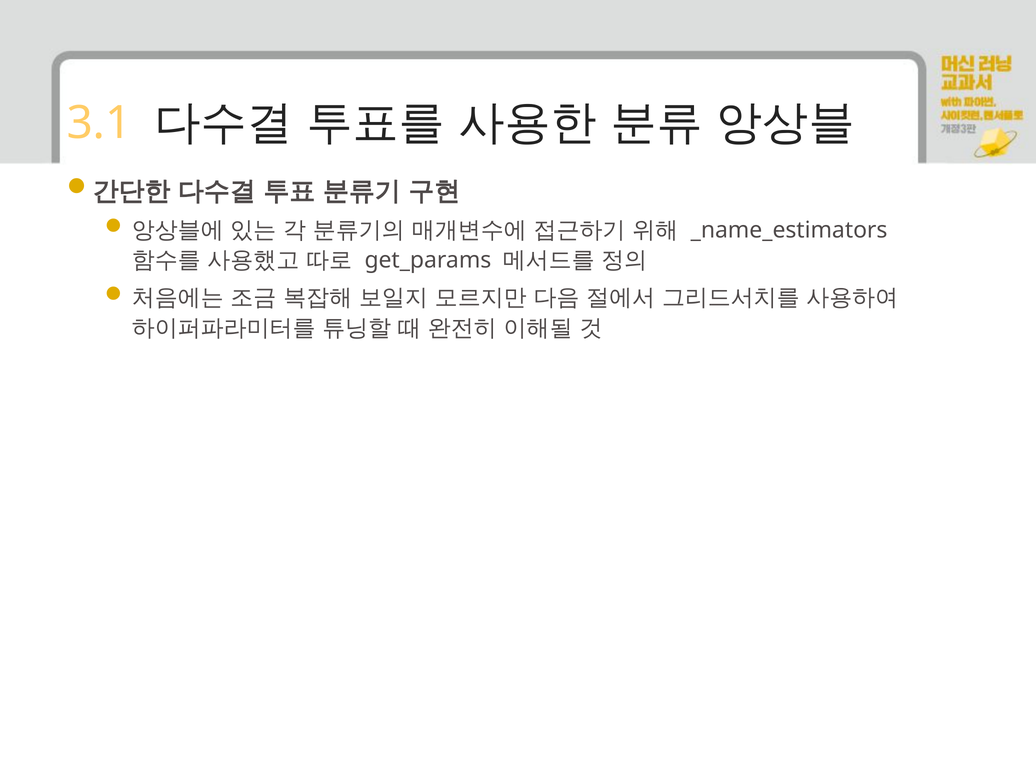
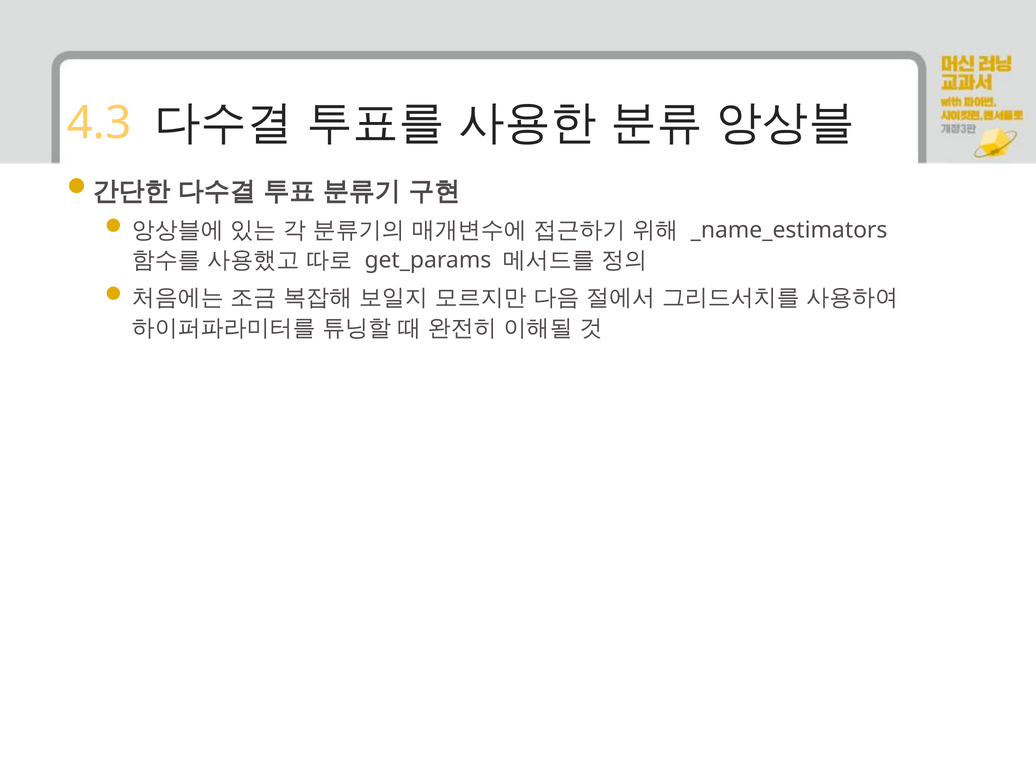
3.1: 3.1 -> 4.3 (99, 123)
